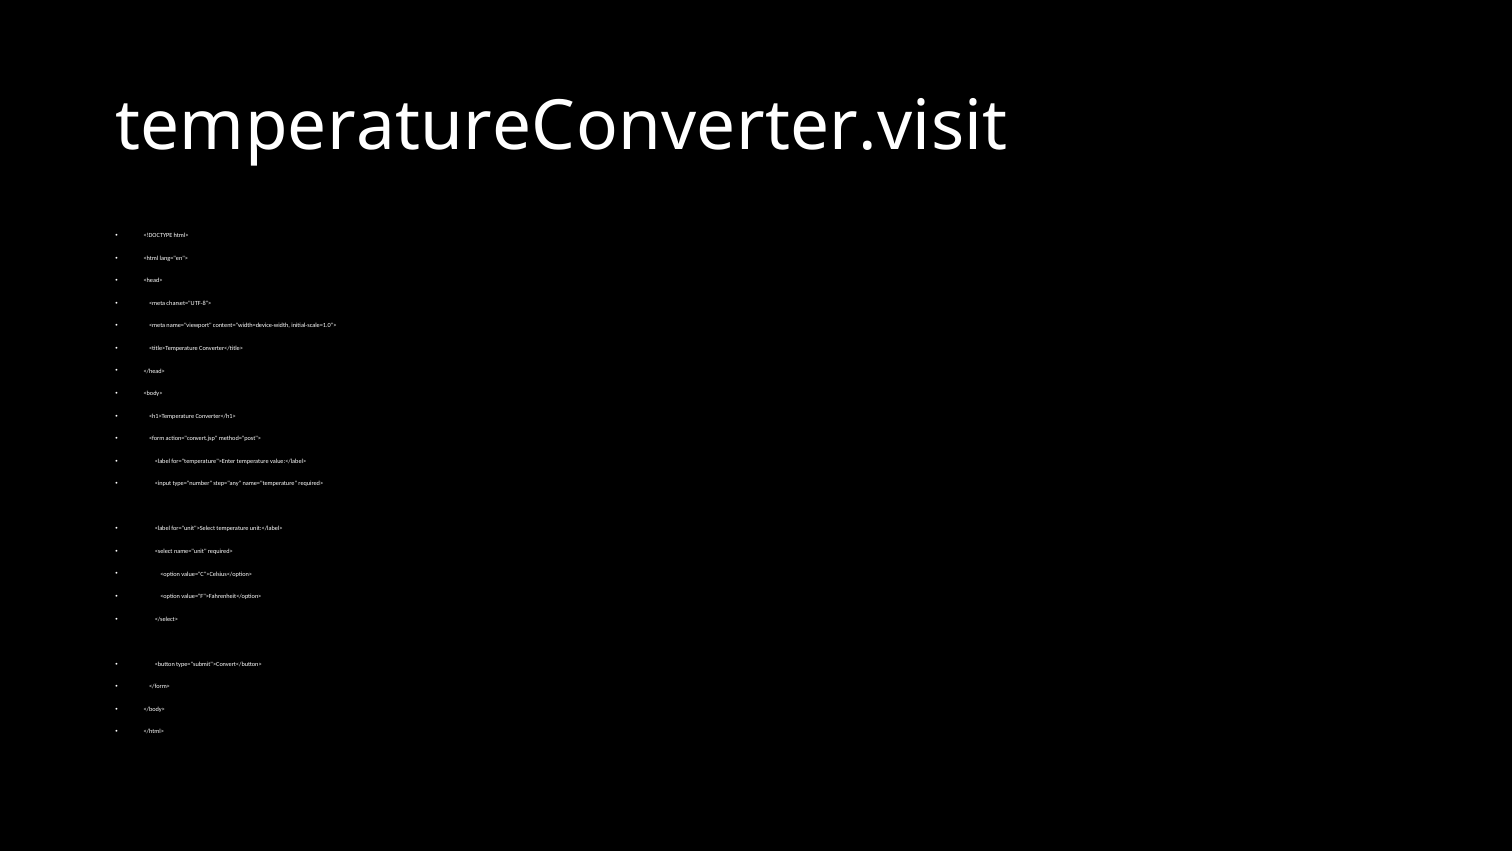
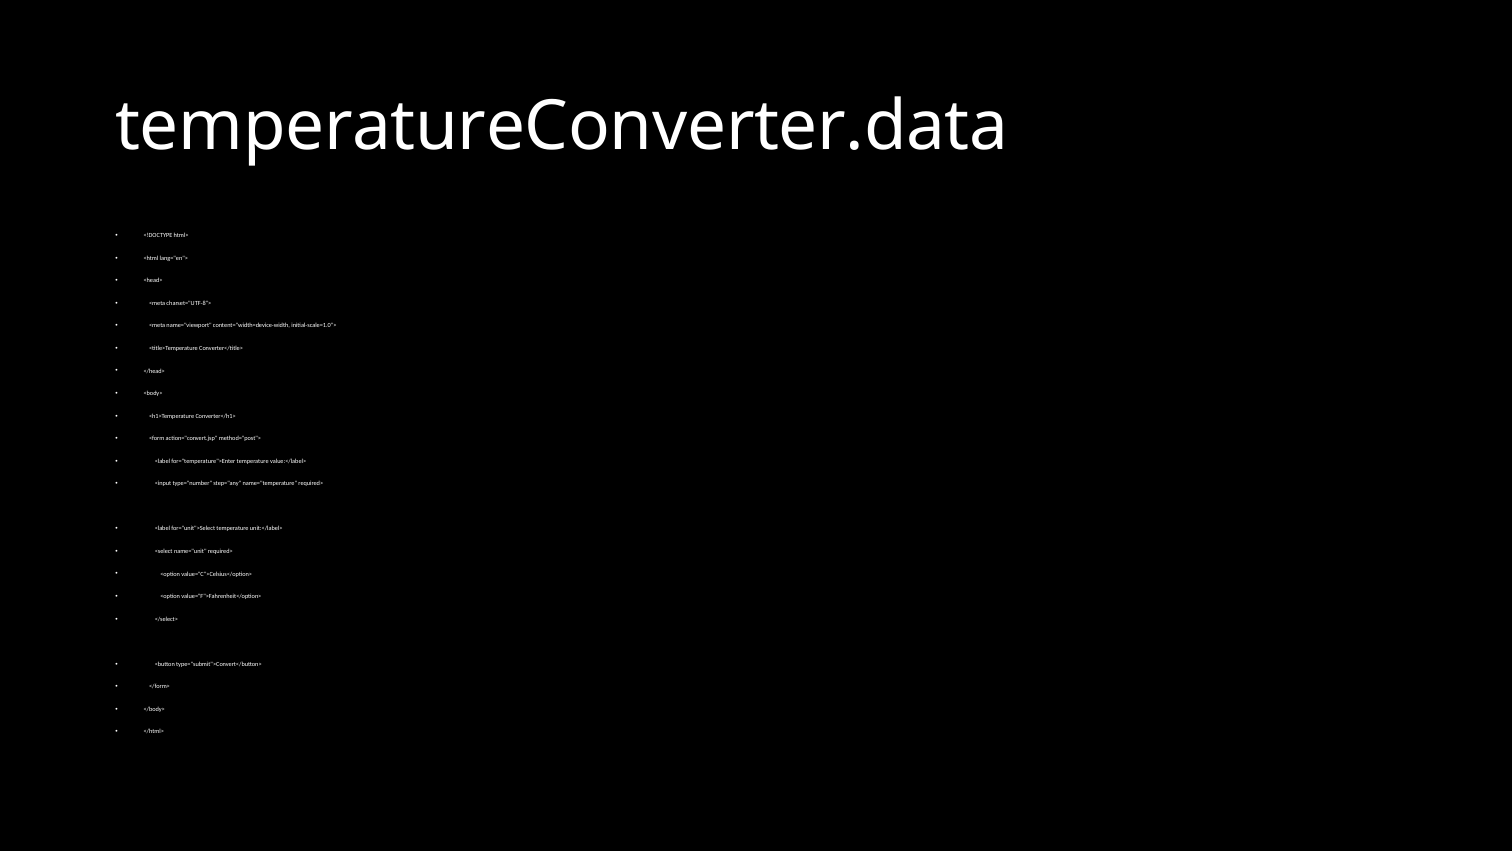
temperatureConverter.visit: temperatureConverter.visit -> temperatureConverter.data (562, 127)
